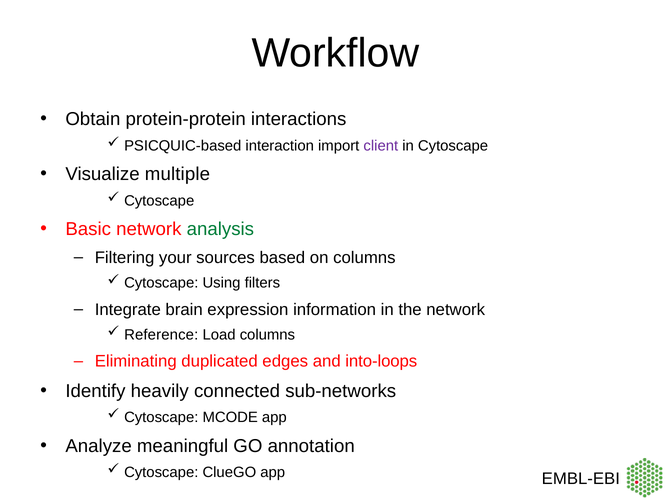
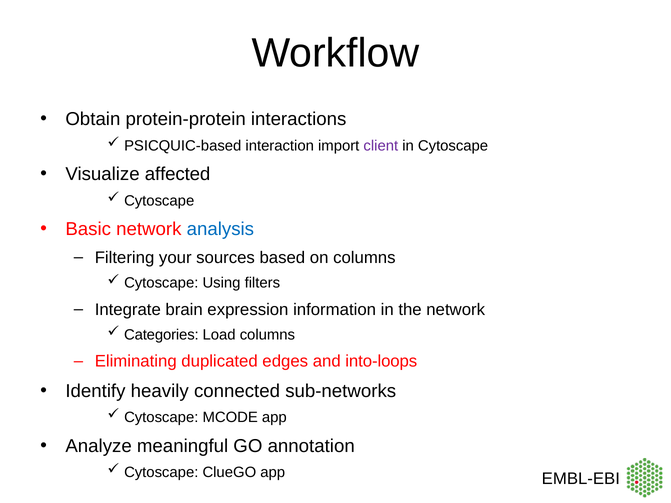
multiple: multiple -> affected (178, 174)
analysis colour: green -> blue (220, 229)
Reference: Reference -> Categories (161, 335)
